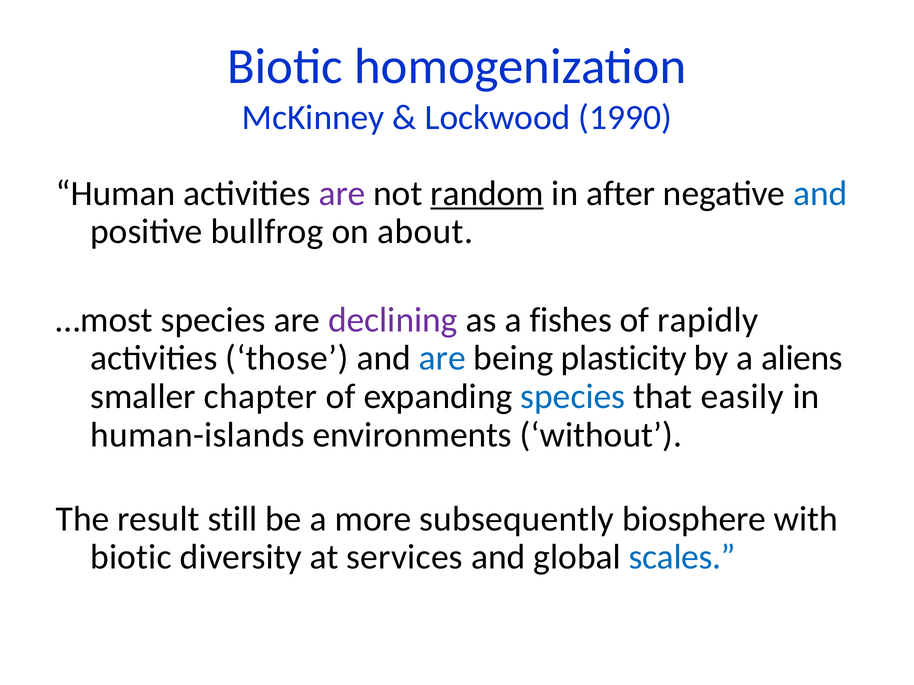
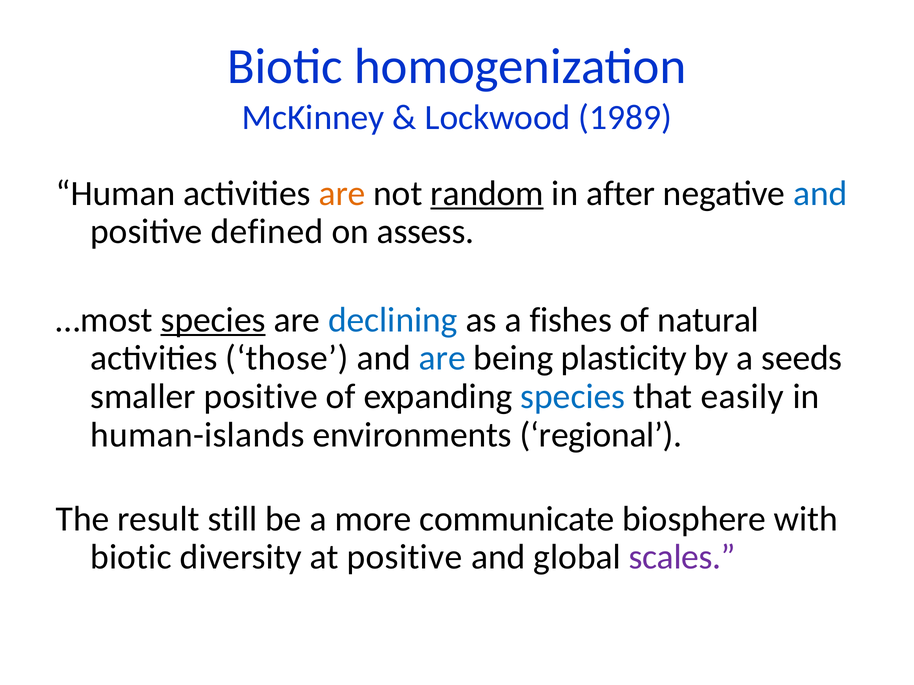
1990: 1990 -> 1989 (625, 117)
are colour: purple -> orange (342, 194)
bullfrog: bullfrog -> defined (267, 232)
about: about -> assess (425, 232)
species underline: none -> present (213, 320)
declining colour: purple -> blue (393, 320)
rapidly: rapidly -> natural (708, 320)
aliens: aliens -> seeds (802, 359)
smaller chapter: chapter -> positive (261, 397)
without: without -> regional (601, 435)
subsequently: subsequently -> communicate (517, 519)
at services: services -> positive (405, 558)
scales colour: blue -> purple (682, 558)
